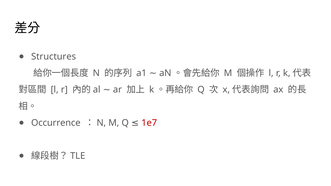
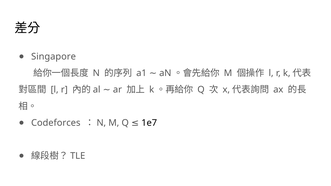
Structures: Structures -> Singapore (54, 57)
Occurrence: Occurrence -> Codeforces (56, 123)
1e7 colour: red -> black (149, 123)
